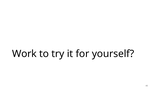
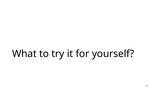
Work: Work -> What (24, 54)
